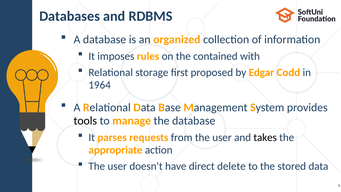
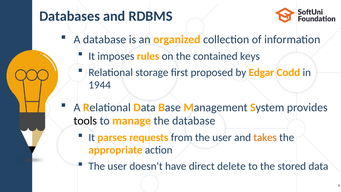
with: with -> keys (250, 56)
1964: 1964 -> 1944 (100, 85)
takes colour: black -> orange (265, 137)
